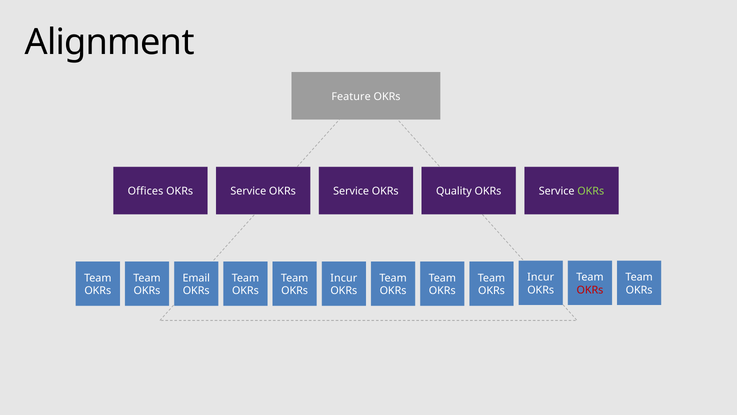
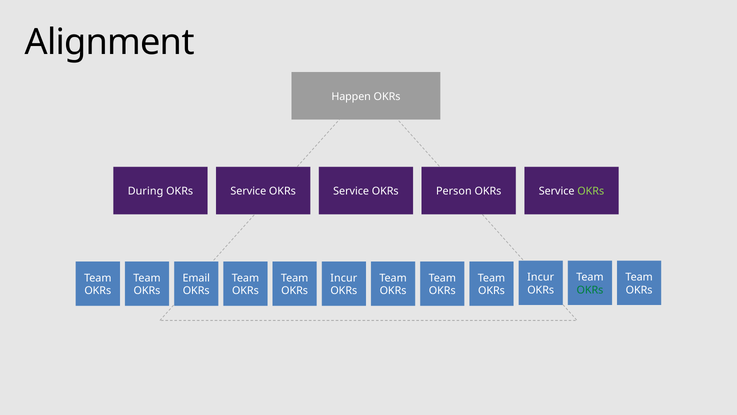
Feature: Feature -> Happen (351, 96)
Offices: Offices -> During (146, 191)
Quality: Quality -> Person (454, 191)
OKRs colour: red -> green (590, 290)
